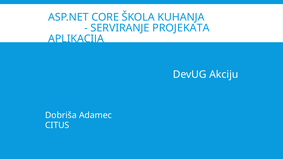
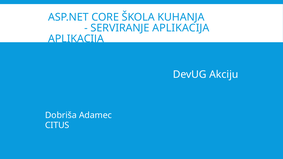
SERVIRANJE PROJEKATA: PROJEKATA -> APLIKACIJA (181, 28)
